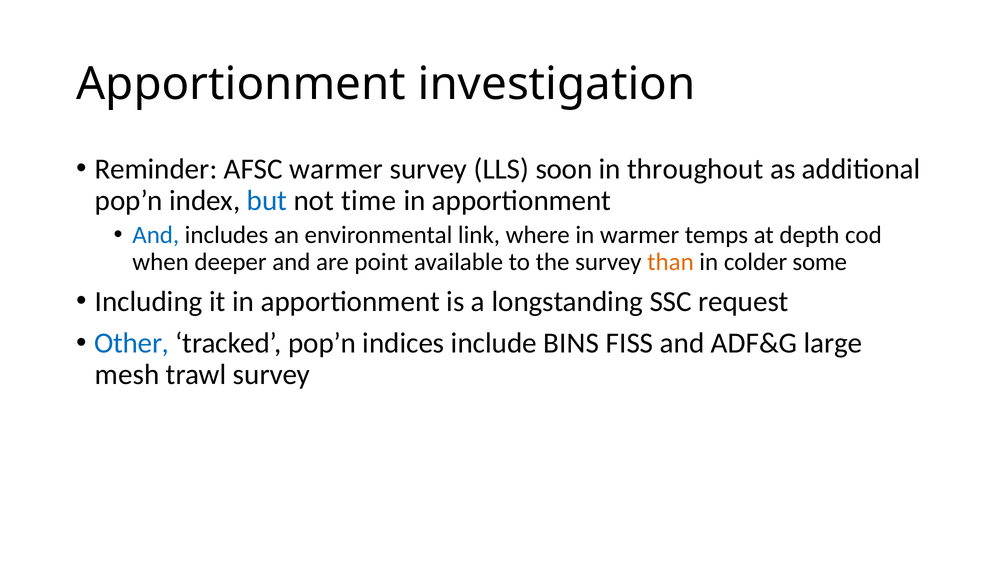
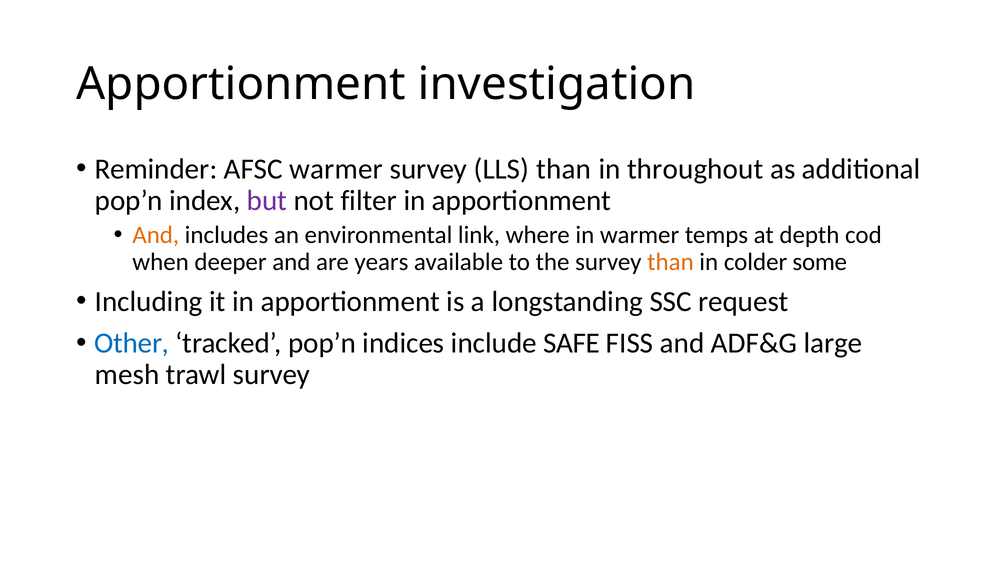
LLS soon: soon -> than (564, 169)
but colour: blue -> purple (267, 200)
time: time -> filter (369, 200)
And colour: blue -> orange (156, 235)
point: point -> years (381, 262)
BINS: BINS -> SAFE (572, 343)
